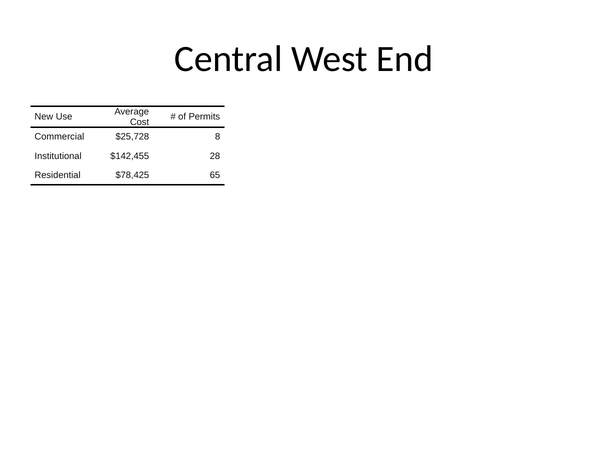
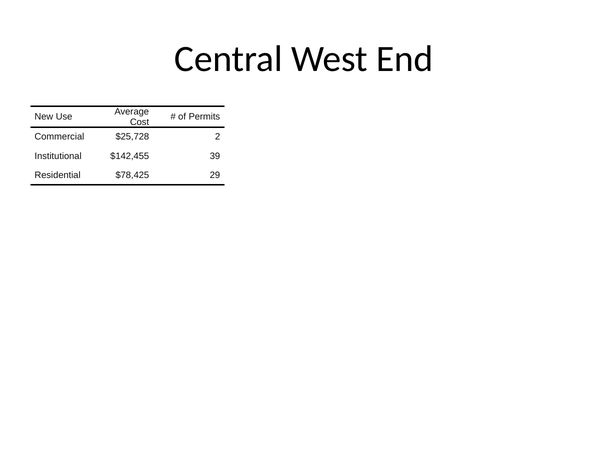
8: 8 -> 2 (218, 137)
28: 28 -> 39 (215, 156)
65: 65 -> 29 (215, 175)
